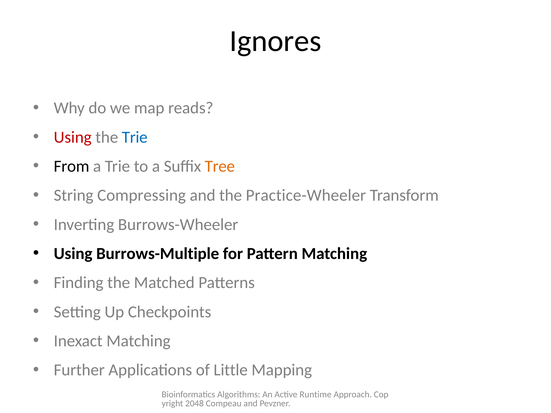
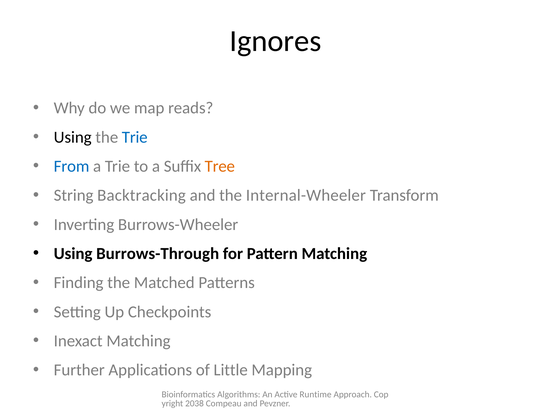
Using colour: red -> black (73, 137)
From colour: black -> blue (72, 166)
Compressing: Compressing -> Backtracking (142, 195)
Practice-Wheeler: Practice-Wheeler -> Internal-Wheeler (306, 195)
Burrows-Multiple: Burrows-Multiple -> Burrows-Through (158, 254)
2048: 2048 -> 2038 (194, 404)
